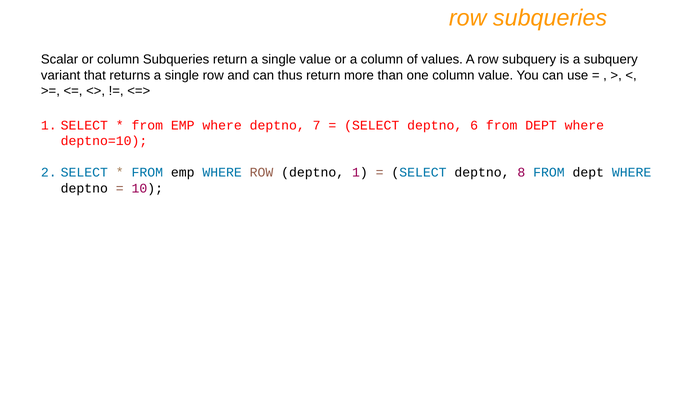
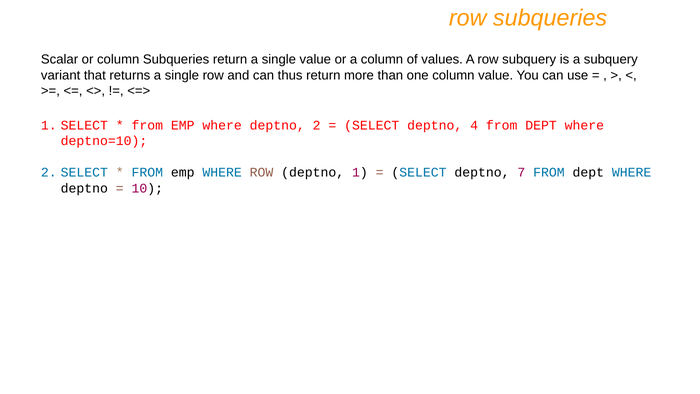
deptno 7: 7 -> 2 (317, 125)
6: 6 -> 4 (474, 125)
8: 8 -> 7 (521, 172)
